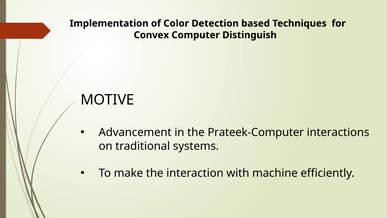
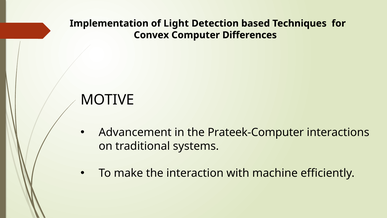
Color: Color -> Light (176, 23)
Distinguish: Distinguish -> Differences (250, 35)
